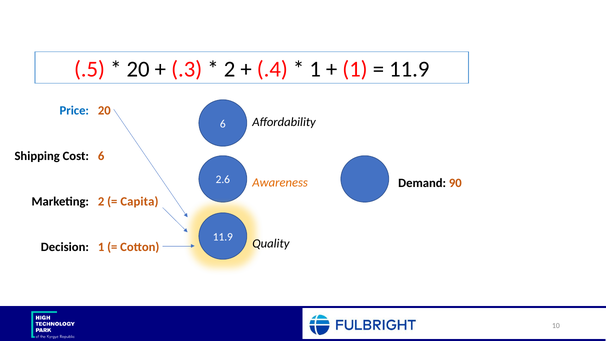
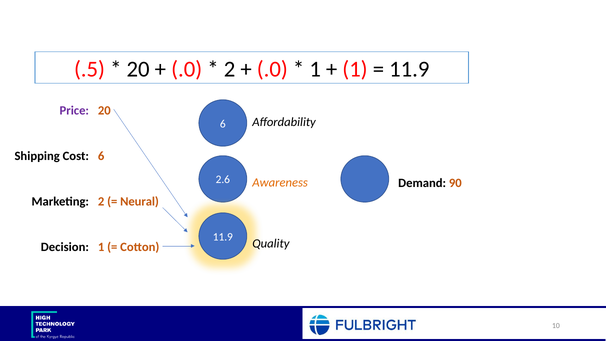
.3: .3 -> .0 (187, 69)
.4: .4 -> .0 (272, 69)
Price colour: blue -> purple (74, 110)
Capita: Capita -> Neural (140, 201)
